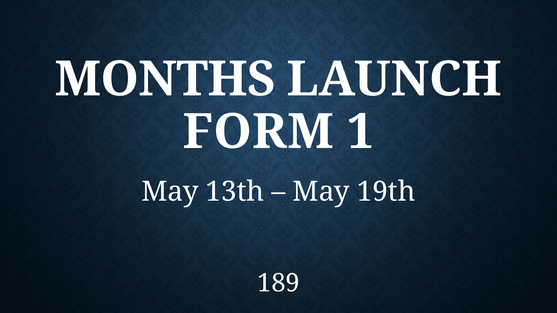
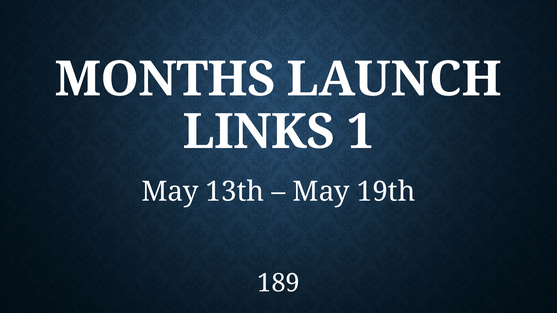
FORM: FORM -> LINKS (259, 132)
